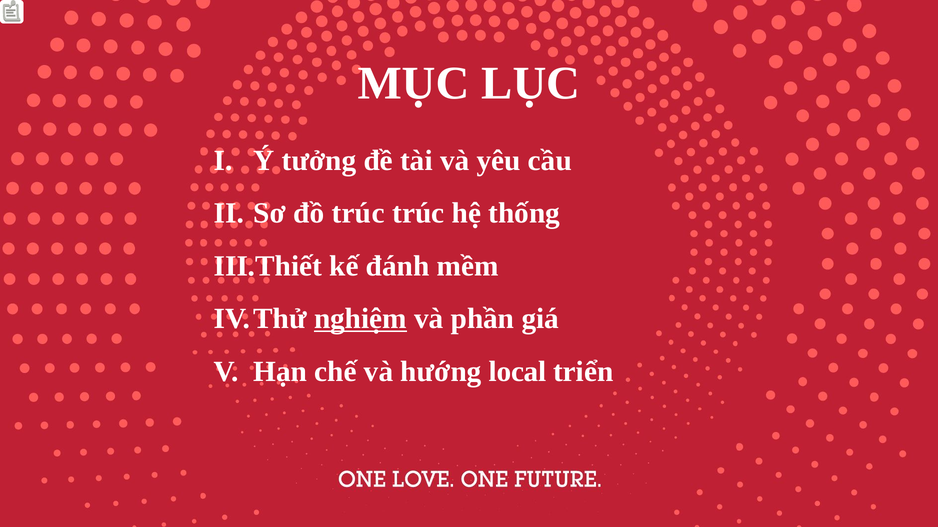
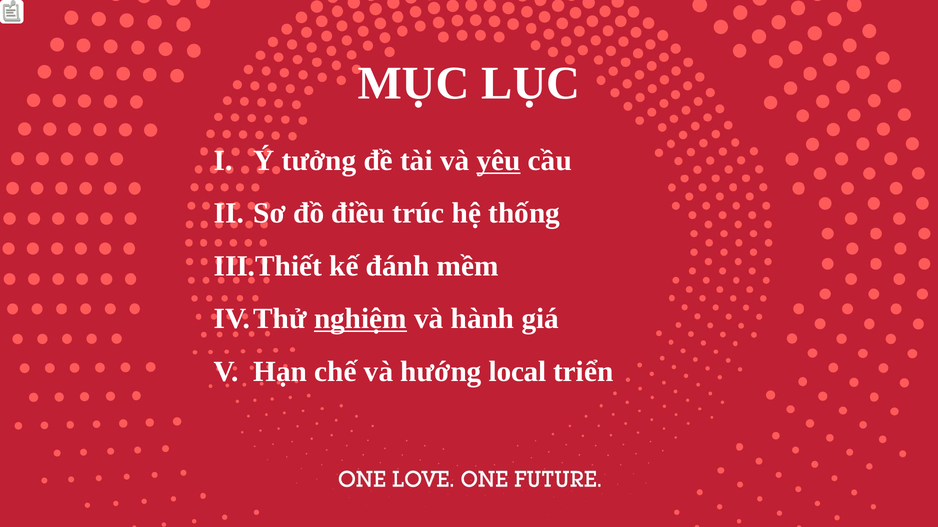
yêu underline: none -> present (499, 161)
đồ trúc: trúc -> điều (358, 214)
phần: phần -> hành (483, 319)
